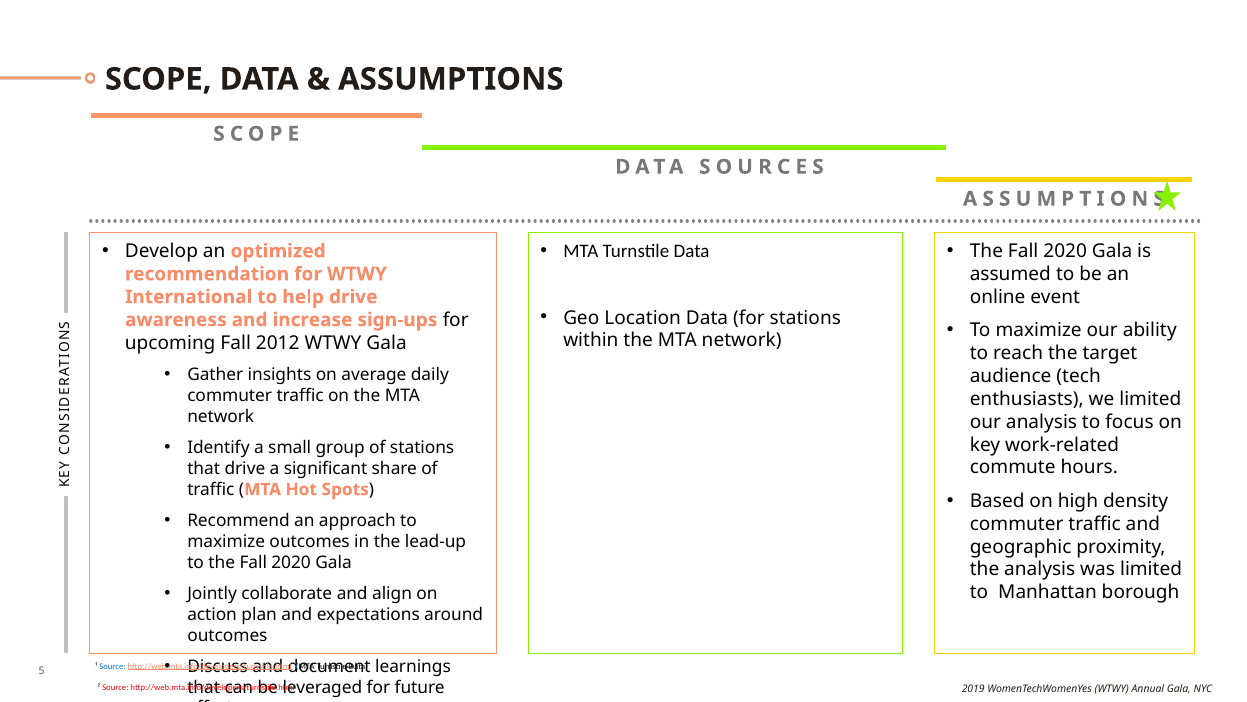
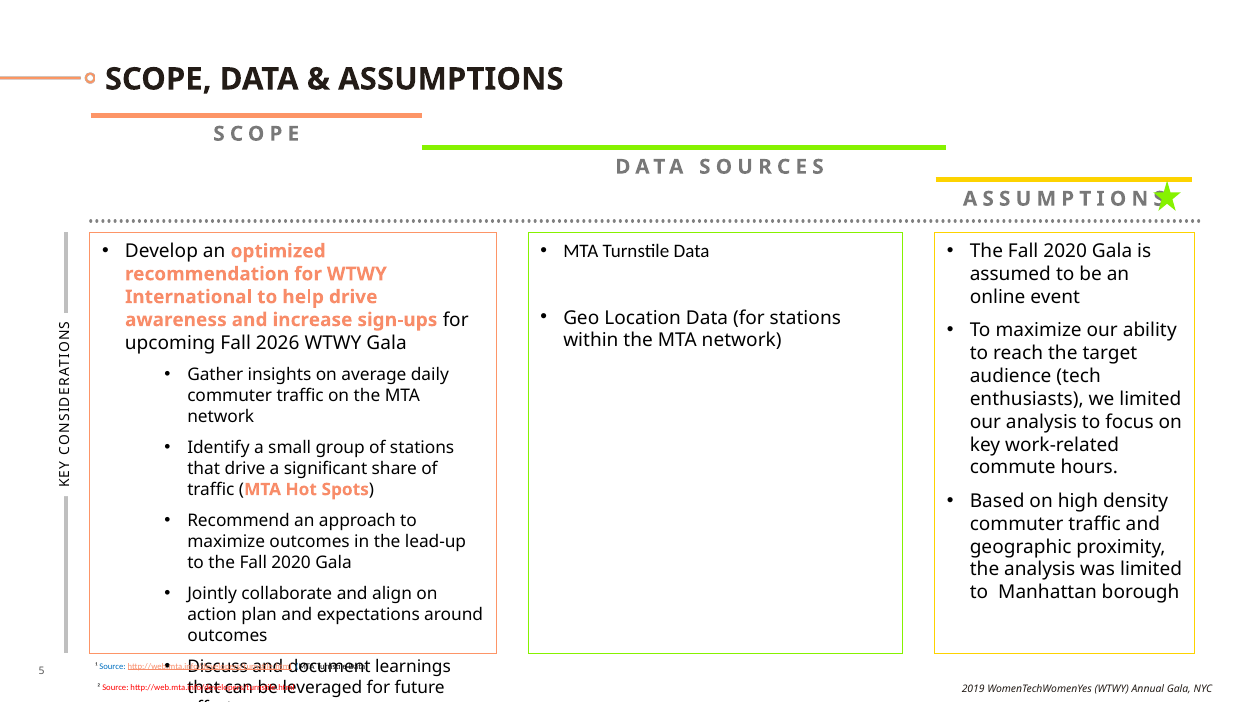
2012: 2012 -> 2026 (278, 342)
